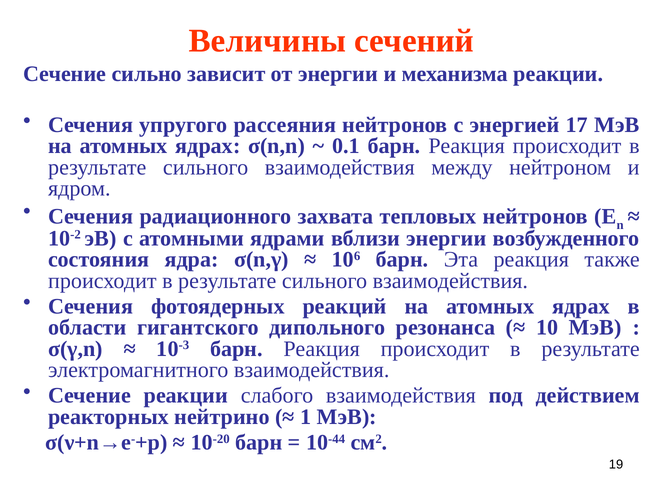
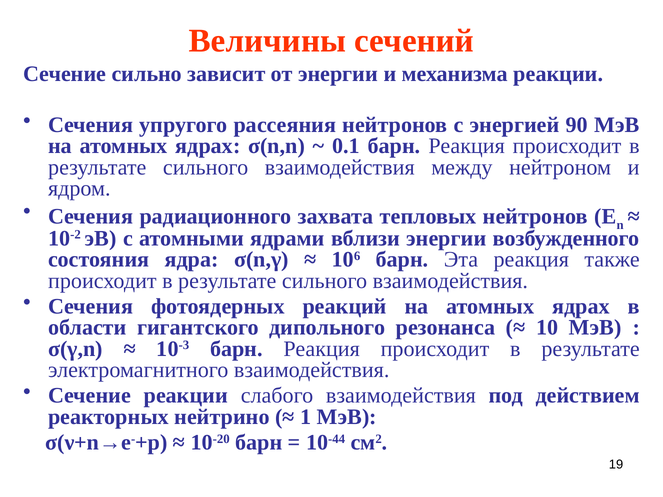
17: 17 -> 90 (577, 125)
